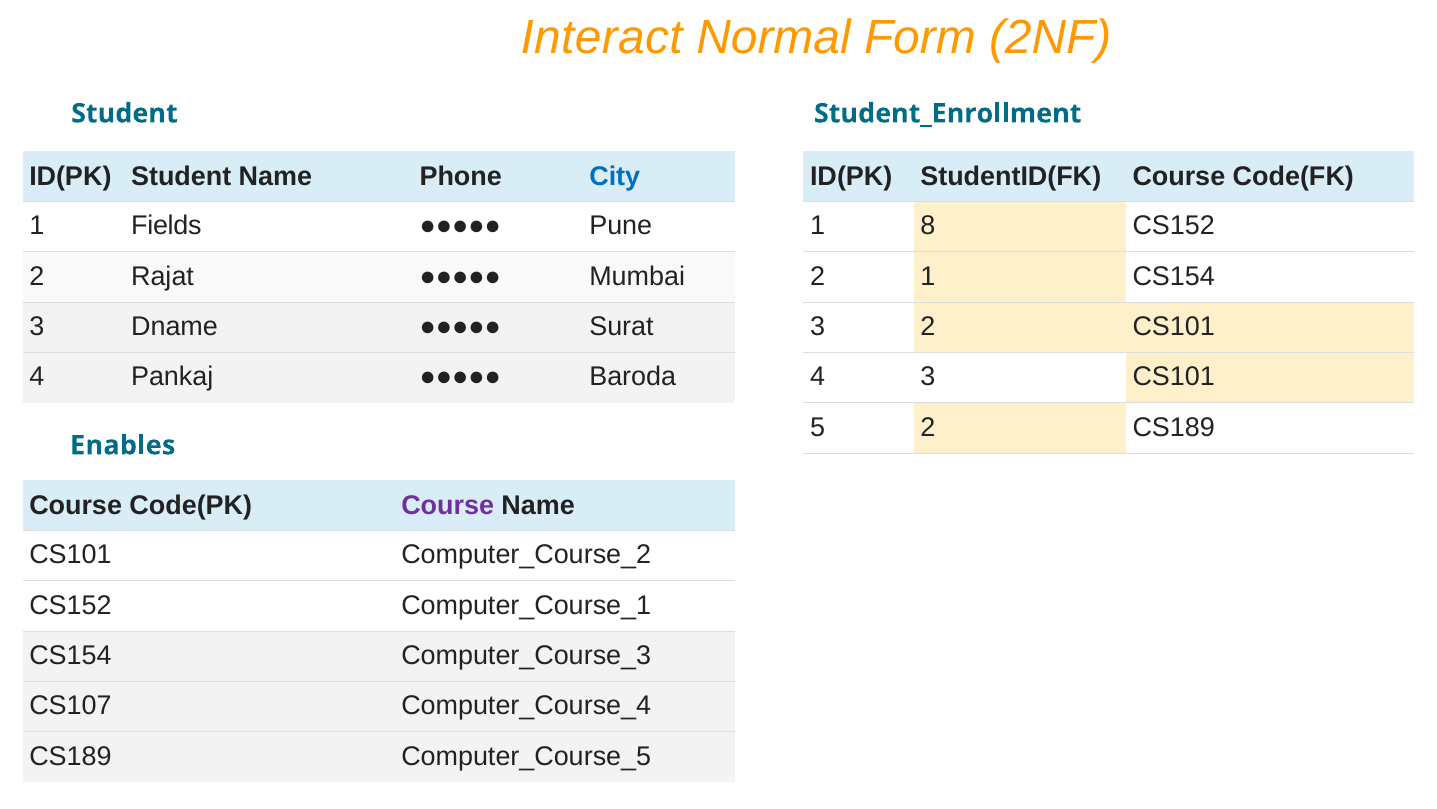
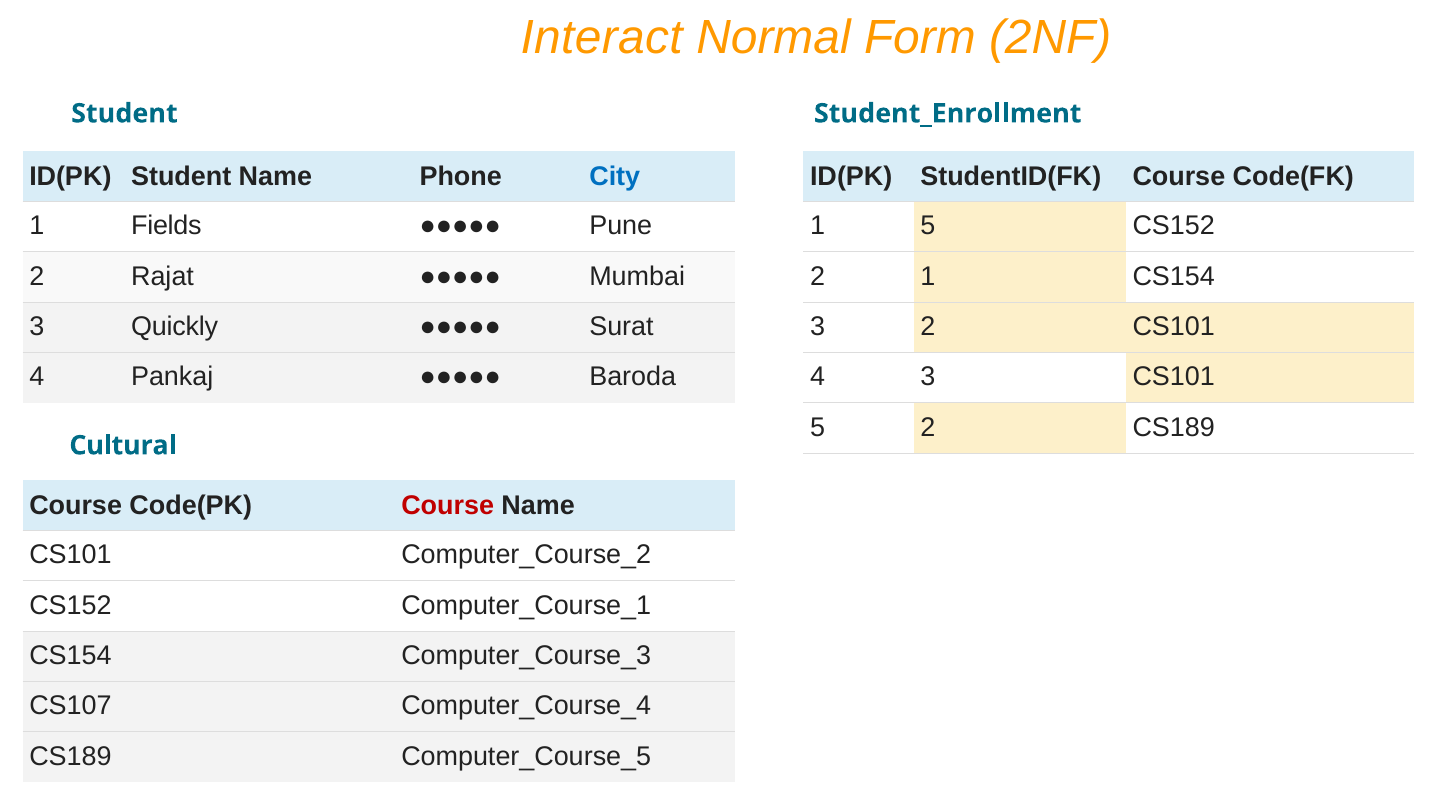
1 8: 8 -> 5 (928, 226)
Dname: Dname -> Quickly (175, 326)
Enables: Enables -> Cultural (123, 445)
Course colour: purple -> red (448, 505)
